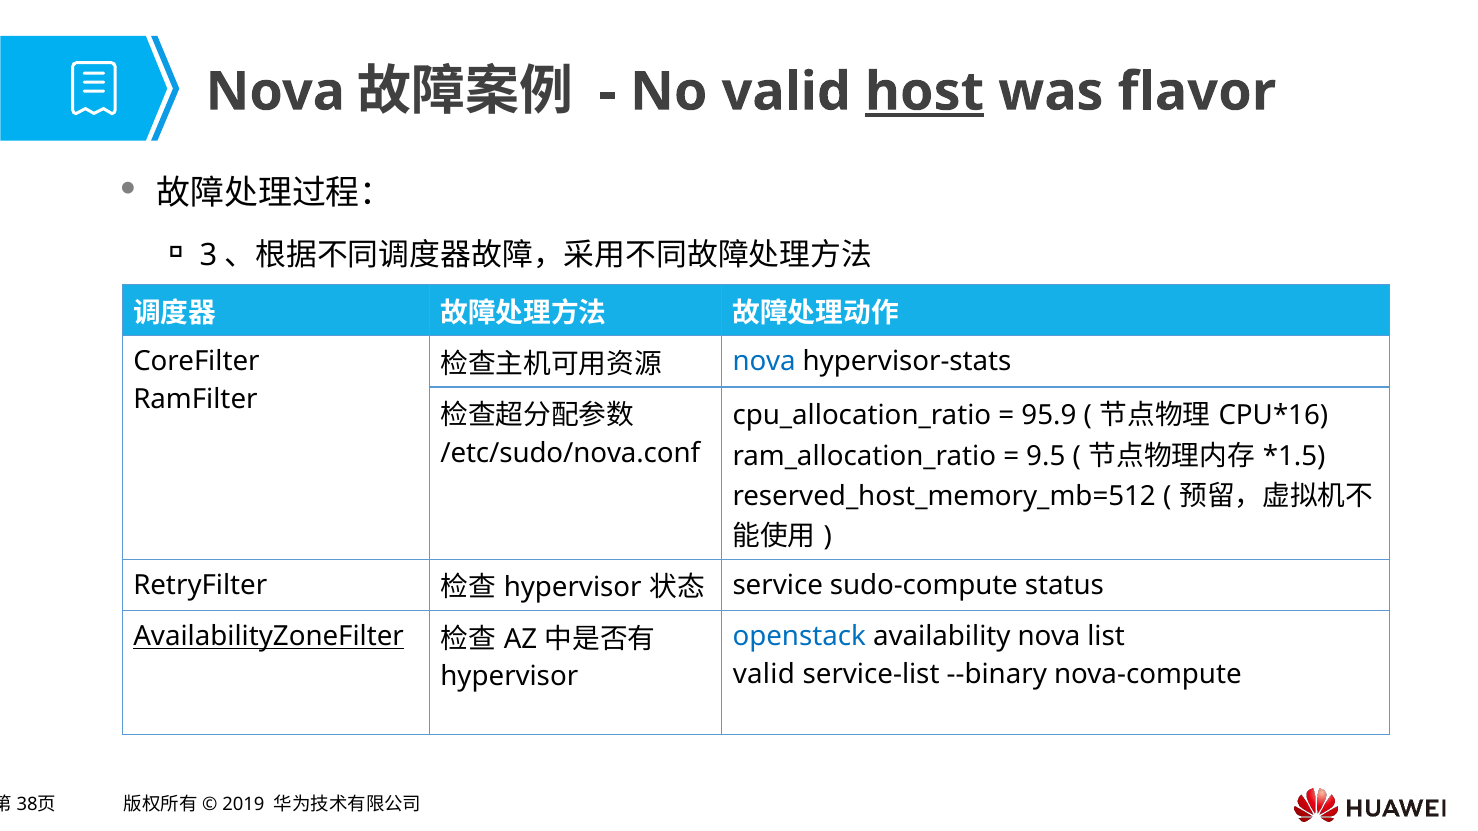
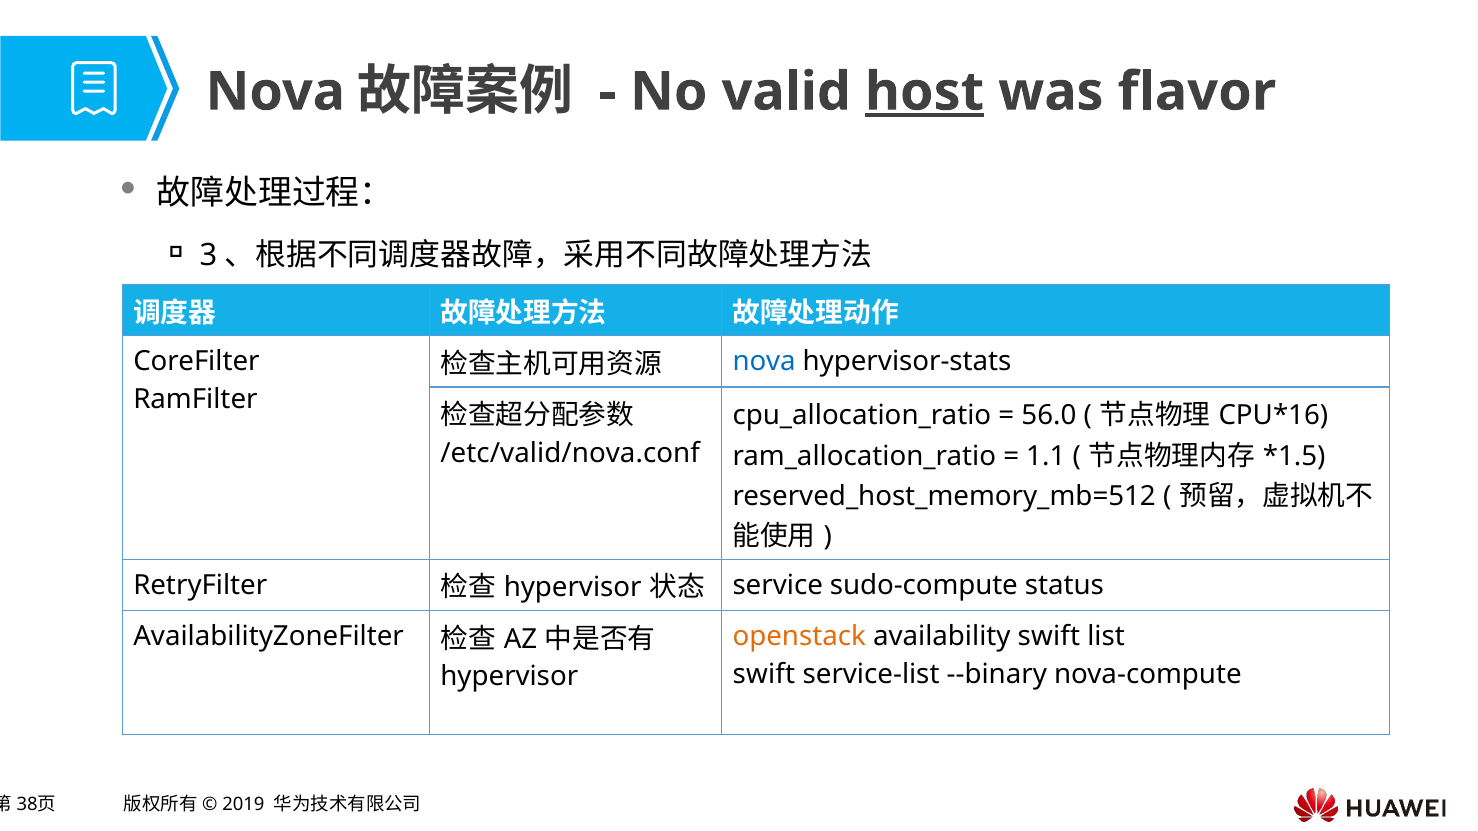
95.9: 95.9 -> 56.0 (1049, 416)
/etc/sudo/nova.conf: /etc/sudo/nova.conf -> /etc/valid/nova.conf (570, 453)
9.5: 9.5 -> 1.1 (1046, 456)
AvailabilityZoneFilter underline: present -> none (269, 637)
openstack colour: blue -> orange (799, 637)
availability nova: nova -> swift (1049, 637)
valid: valid -> swift (764, 675)
